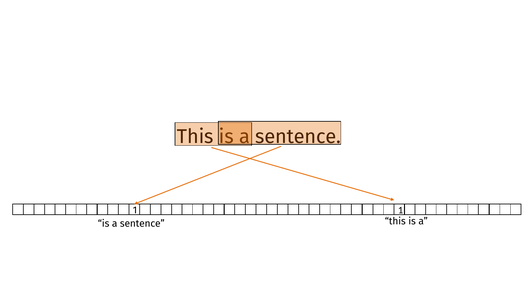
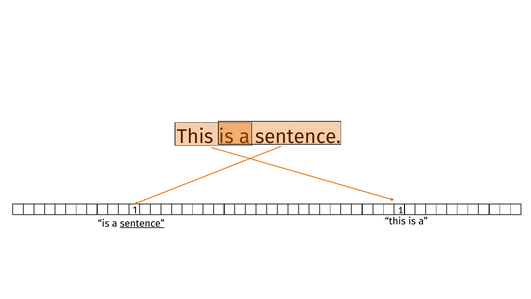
sentence underline: none -> present (142, 223)
